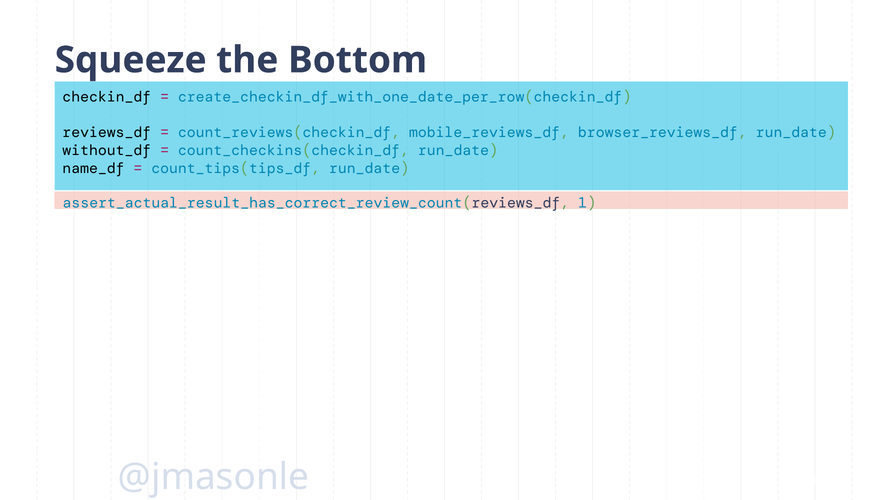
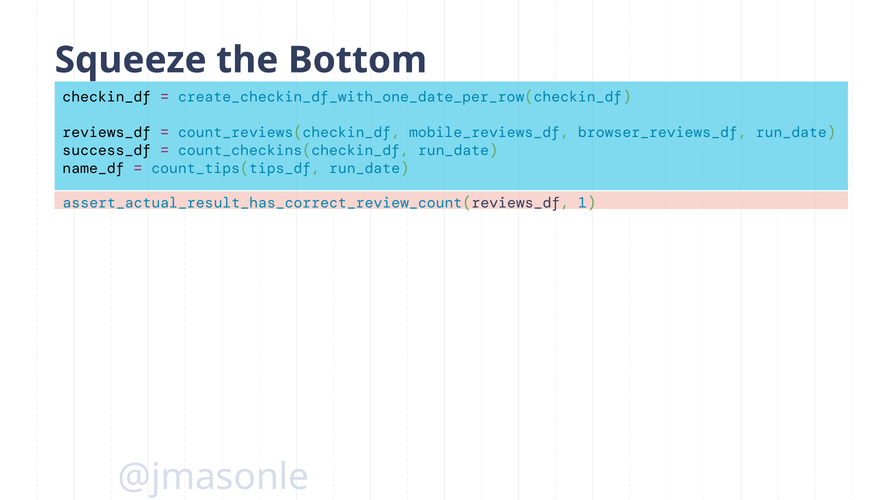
without_df: without_df -> success_df (107, 150)
